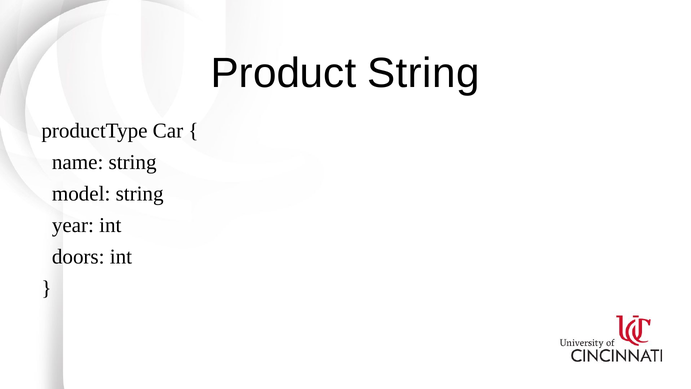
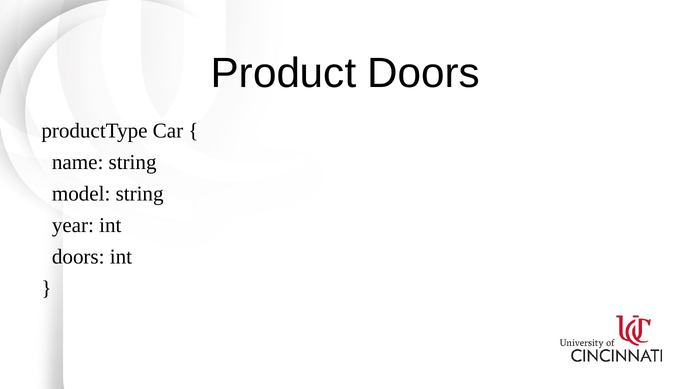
Product String: String -> Doors (424, 73)
